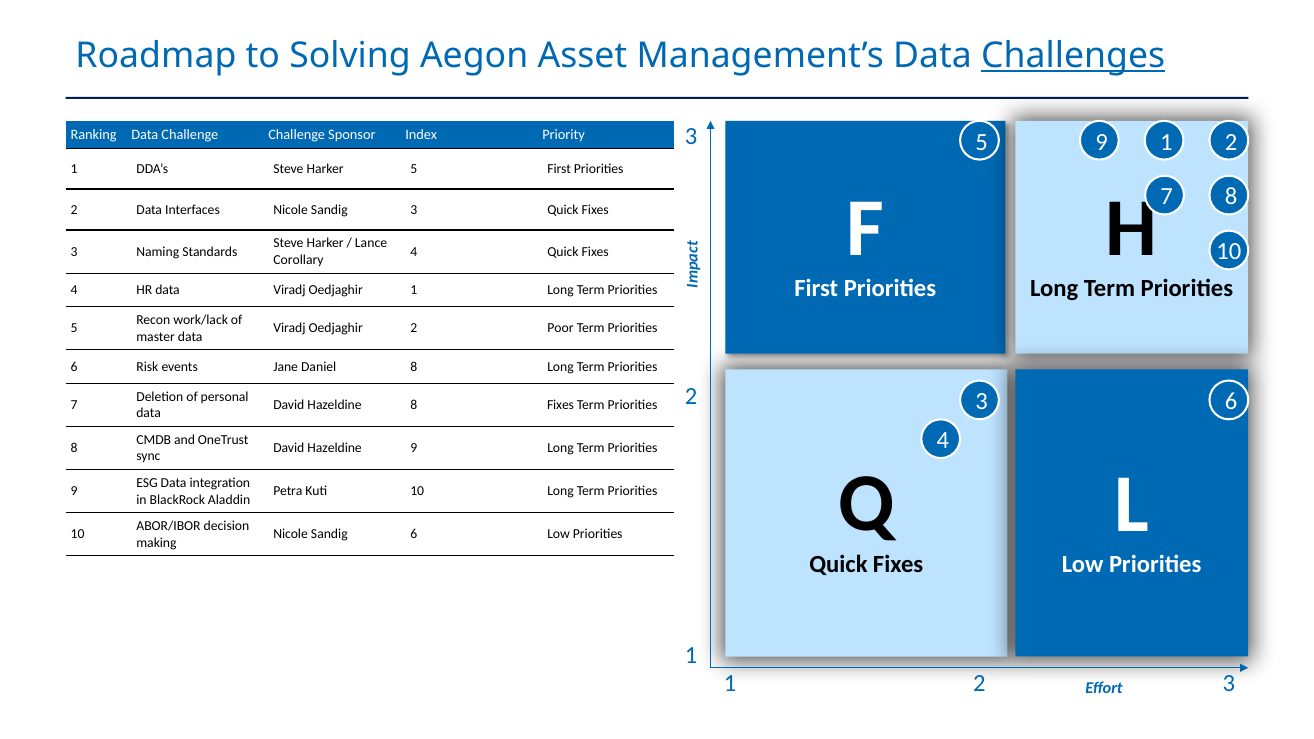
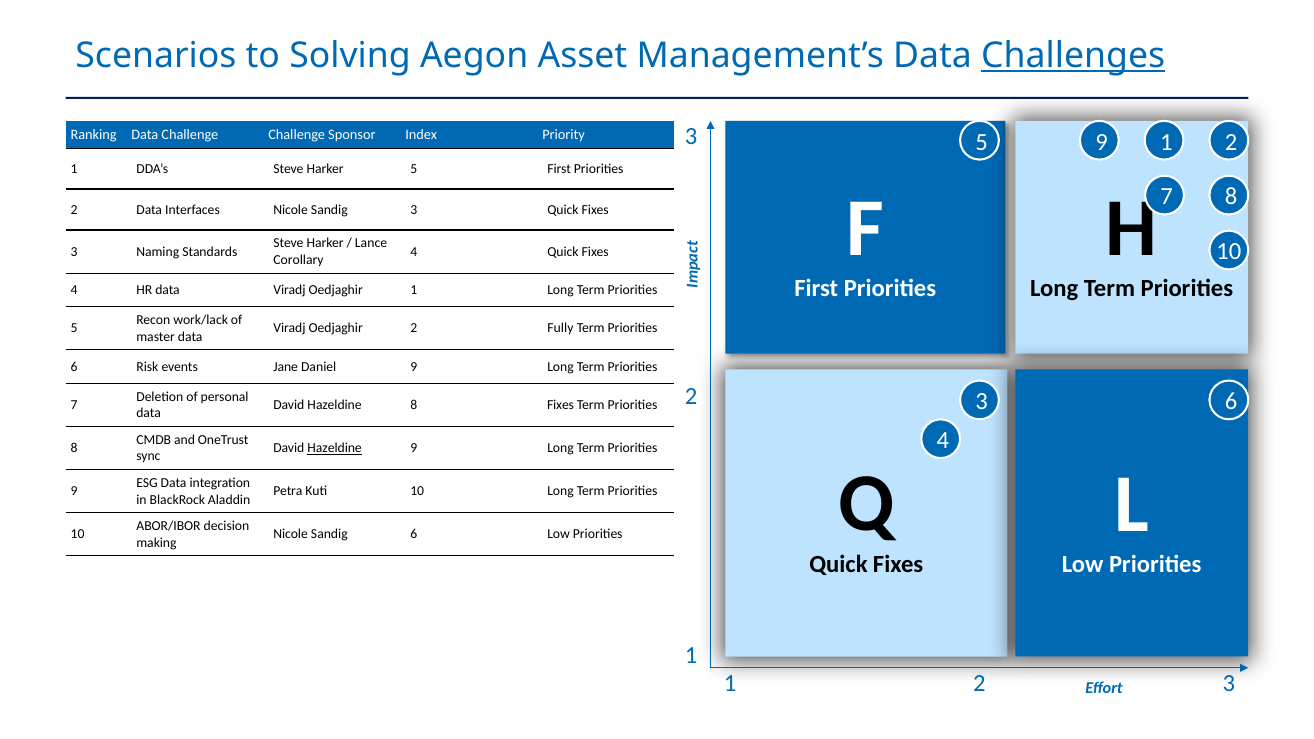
Roadmap: Roadmap -> Scenarios (156, 56)
Poor: Poor -> Fully (560, 328)
Daniel 8: 8 -> 9 (414, 367)
Hazeldine underline: none -> present (335, 448)
